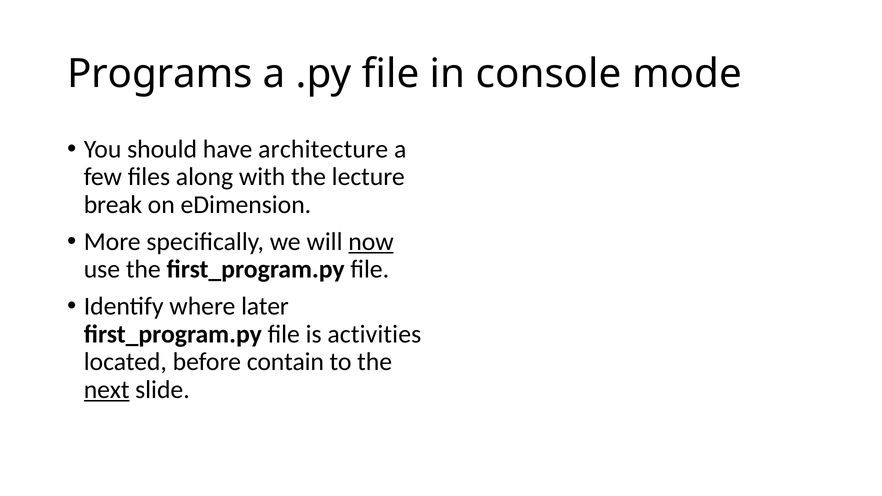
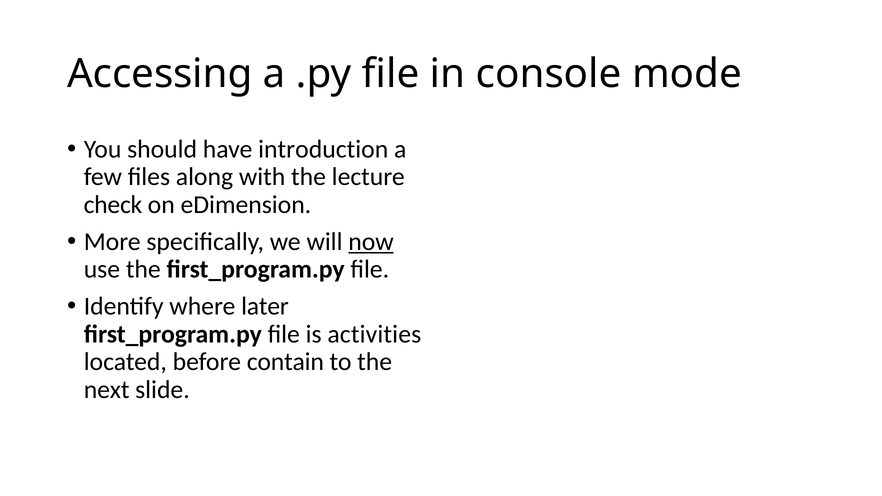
Programs: Programs -> Accessing (160, 74)
architecture: architecture -> introduction (323, 149)
break: break -> check (113, 205)
next underline: present -> none (107, 390)
